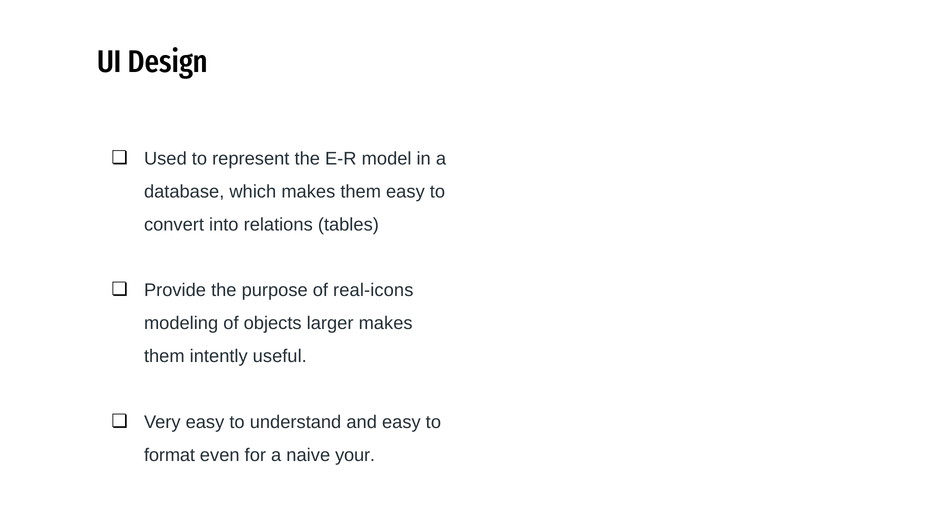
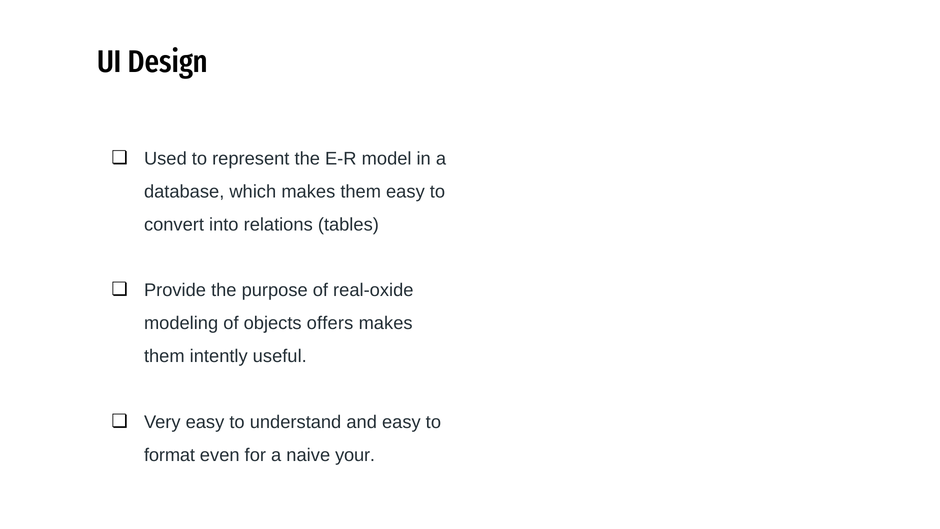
real-icons: real-icons -> real-oxide (373, 290)
larger: larger -> offers (330, 323)
